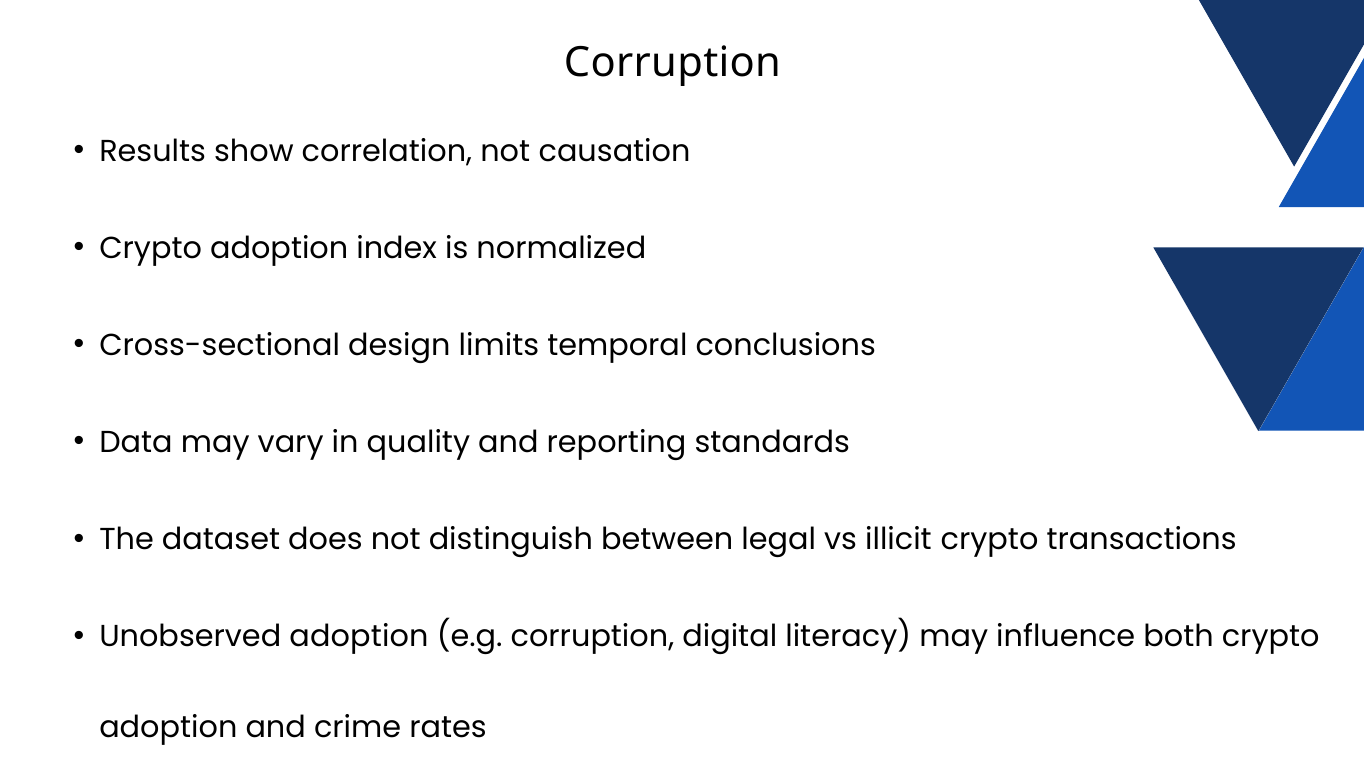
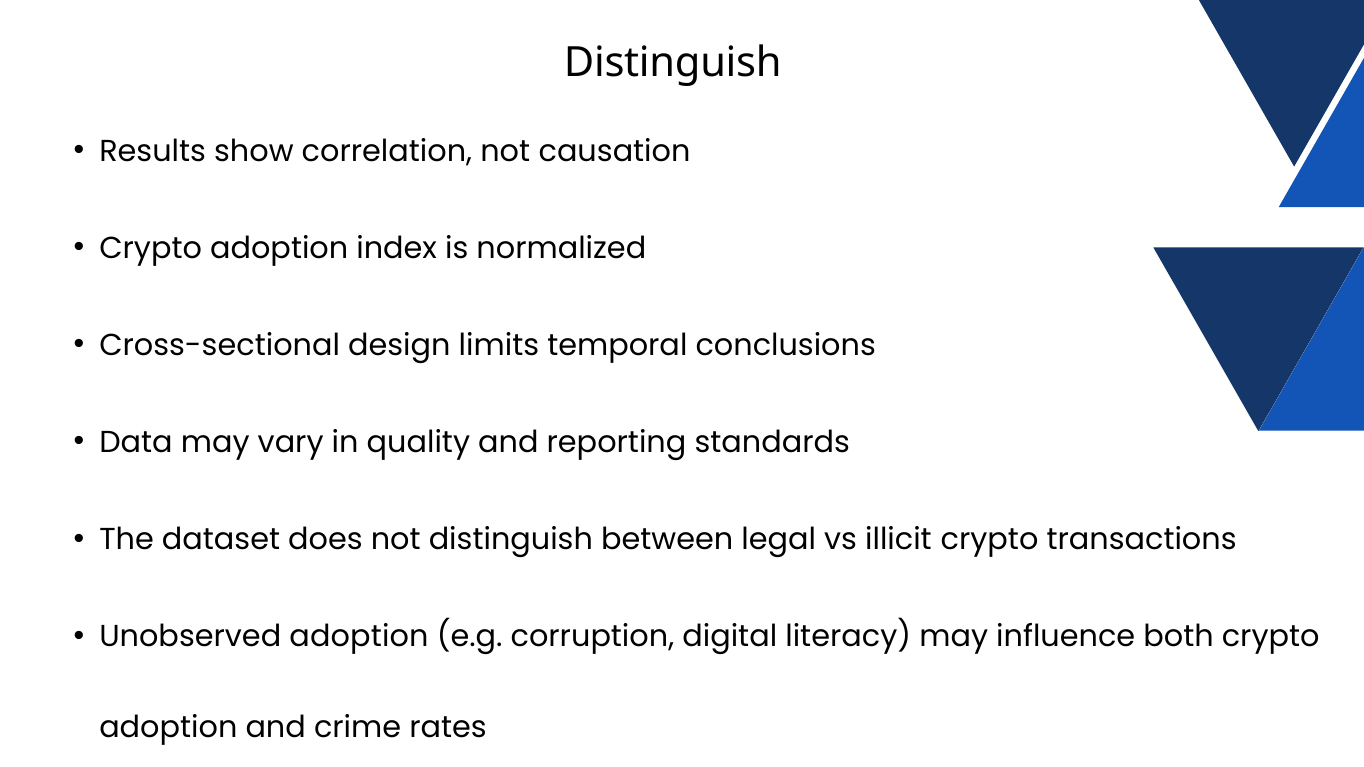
Corruption: Corruption -> Distinguish (673, 62)
